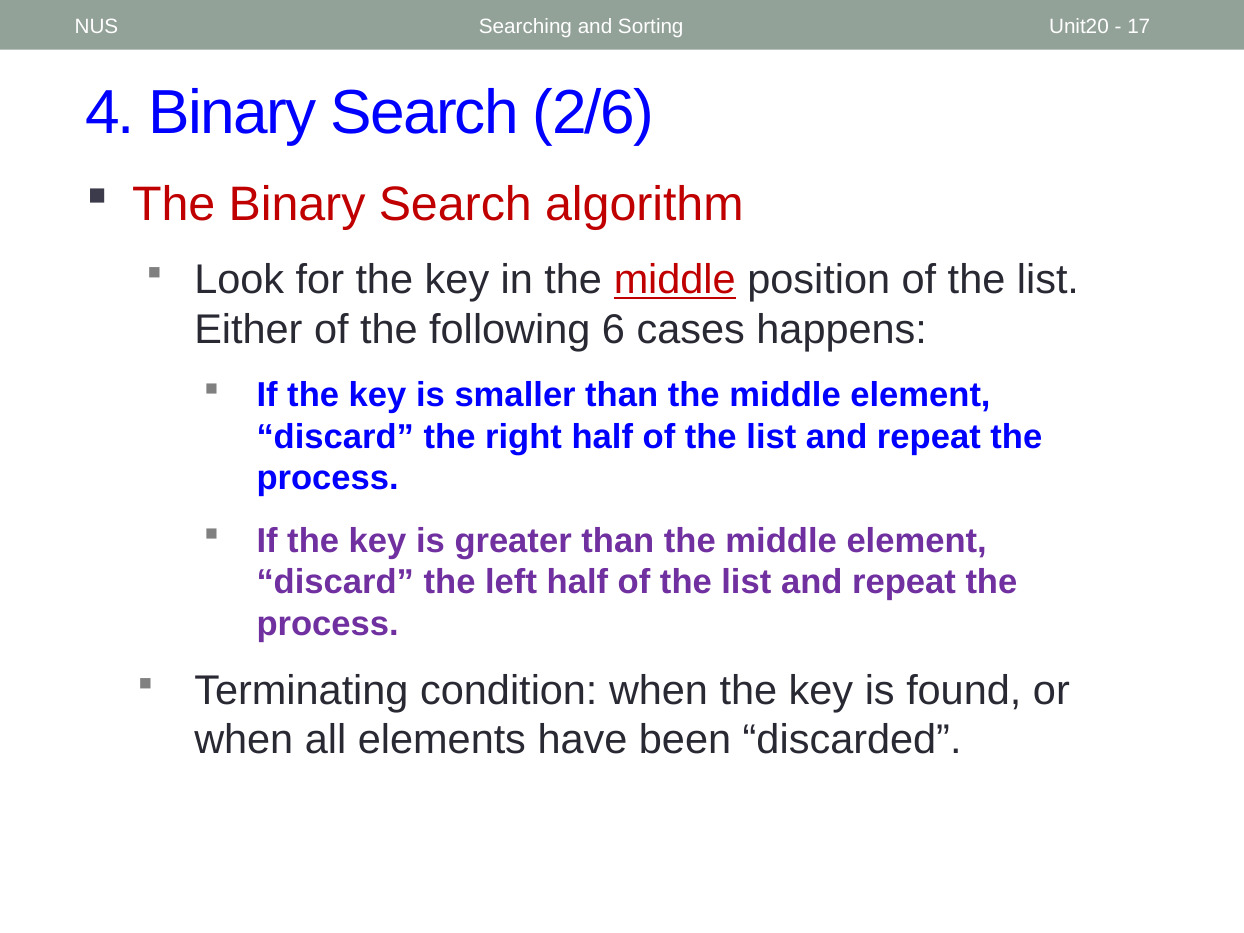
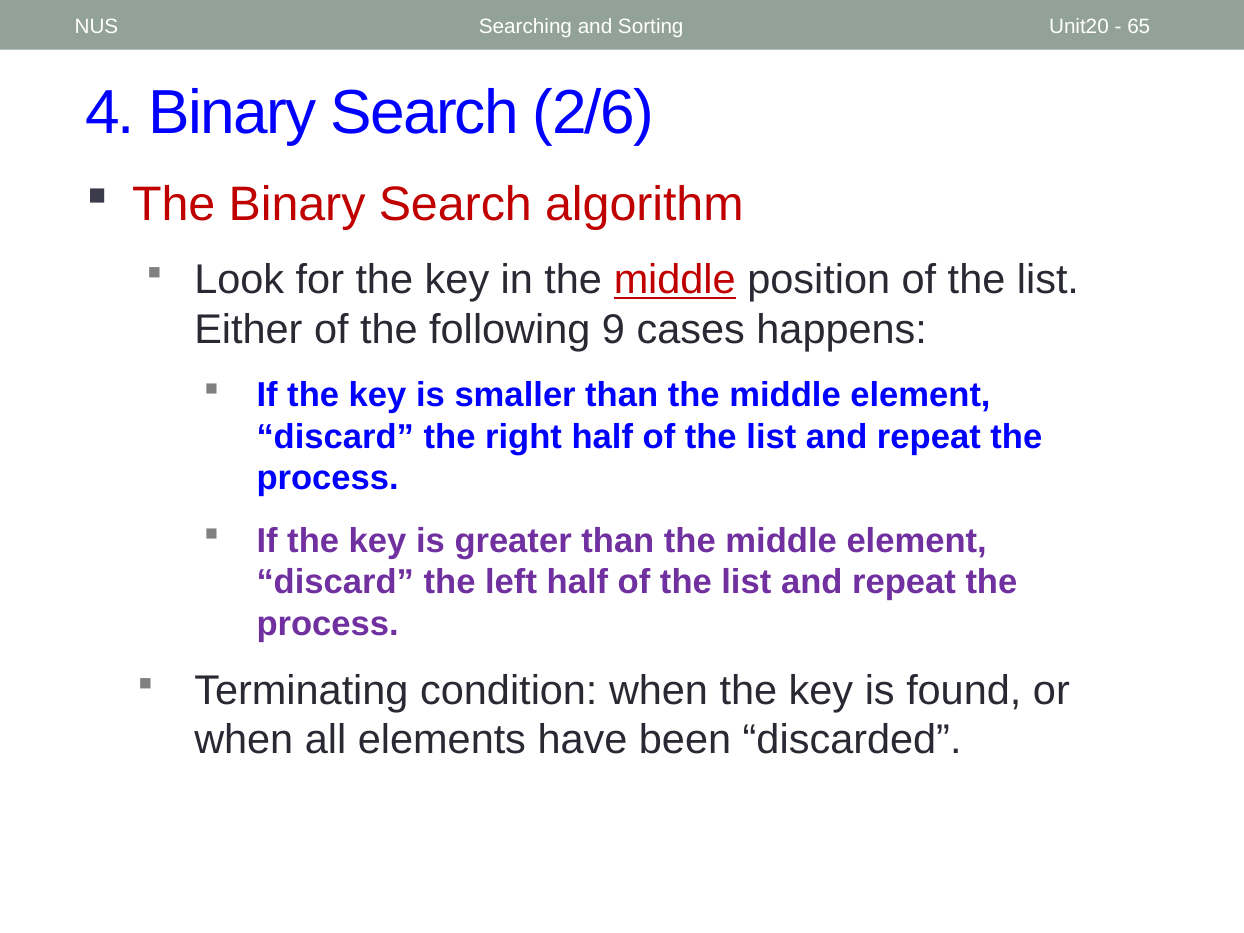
17: 17 -> 65 (1139, 26)
6: 6 -> 9 (613, 329)
